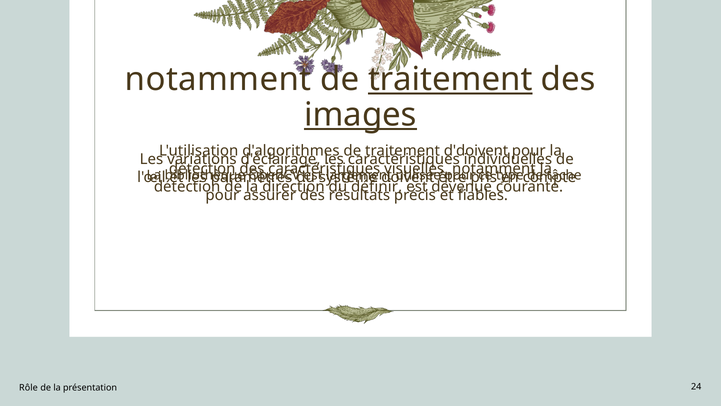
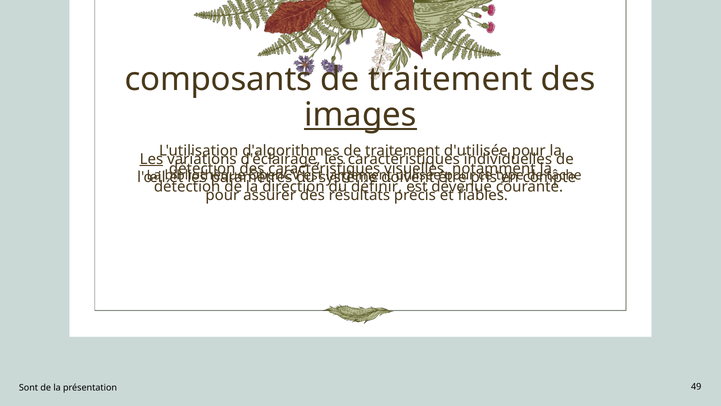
notamment: notamment -> composants (218, 79)
traitement underline: present -> none (450, 79)
d'doivent: d'doivent -> d'utilisée (476, 151)
Les underline: none -> present (151, 159)
Rôle: Rôle -> Sont (28, 387)
24: 24 -> 49 (696, 387)
